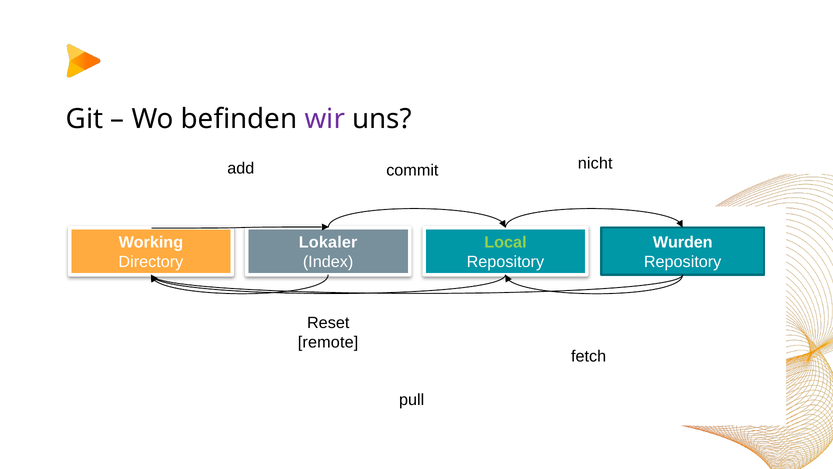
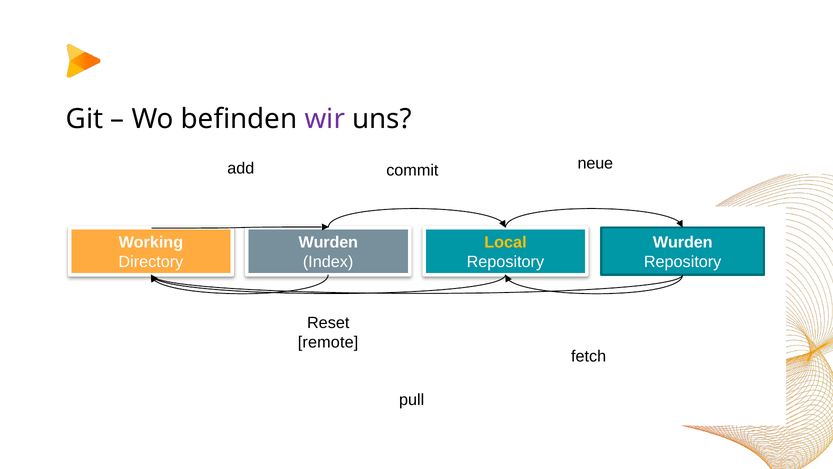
nicht: nicht -> neue (595, 163)
Lokaler: Lokaler -> Wurden (328, 242)
Local colour: light green -> yellow (505, 242)
